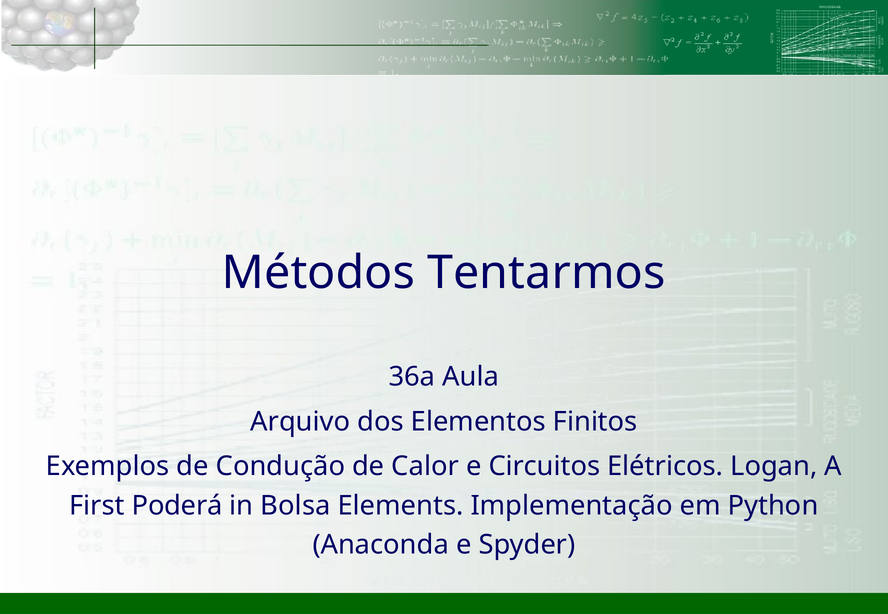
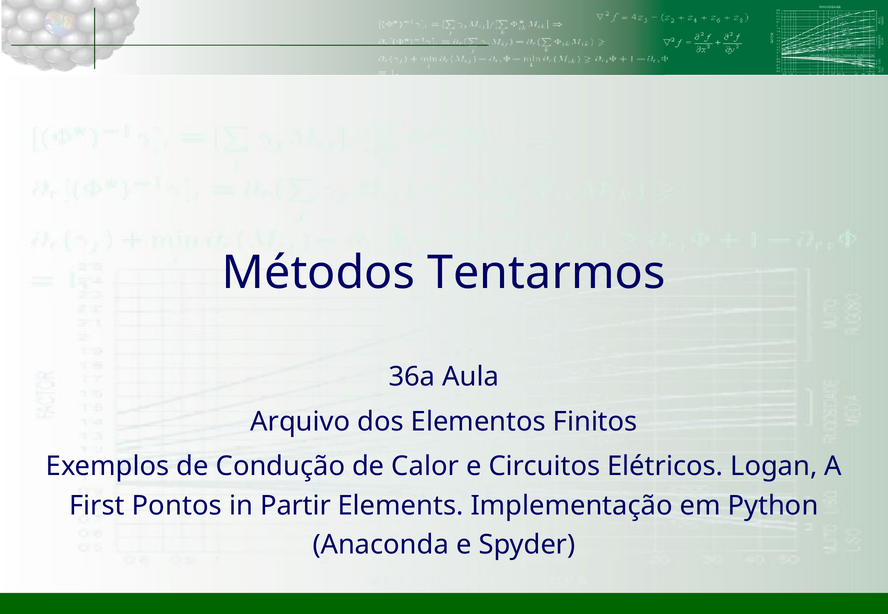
Poderá: Poderá -> Pontos (177, 506)
Bolsa: Bolsa -> Partir (296, 506)
